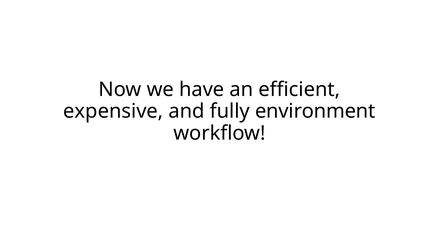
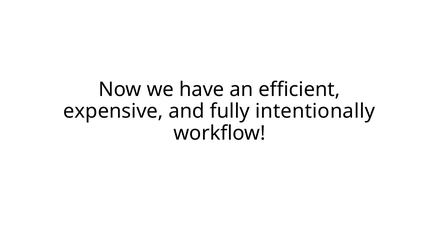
environment: environment -> intentionally (315, 111)
